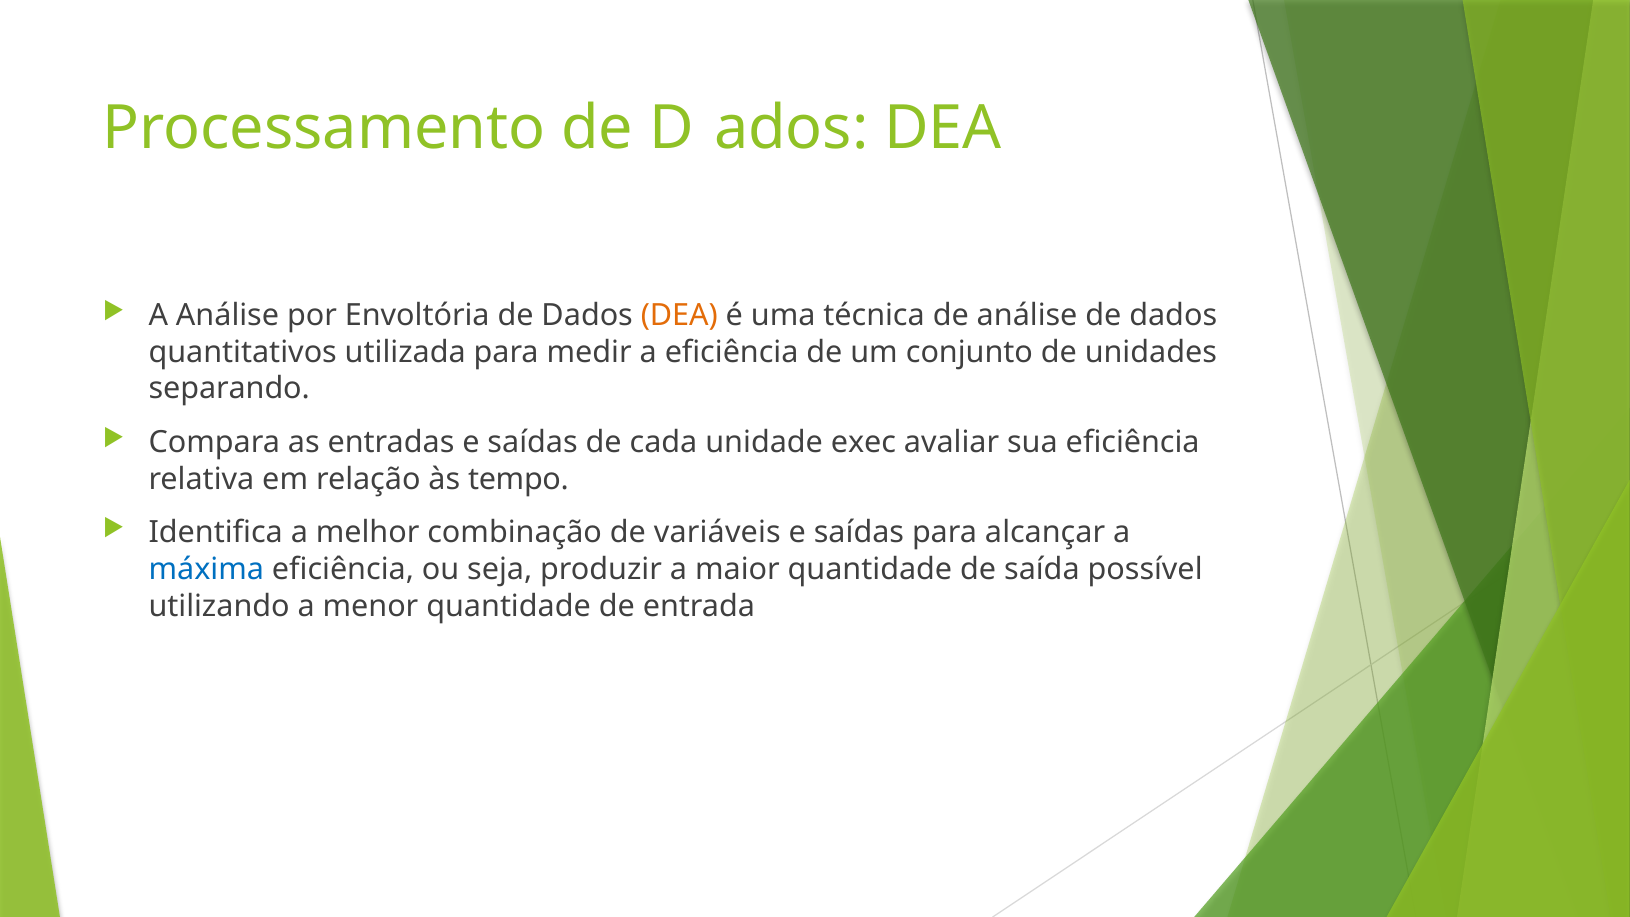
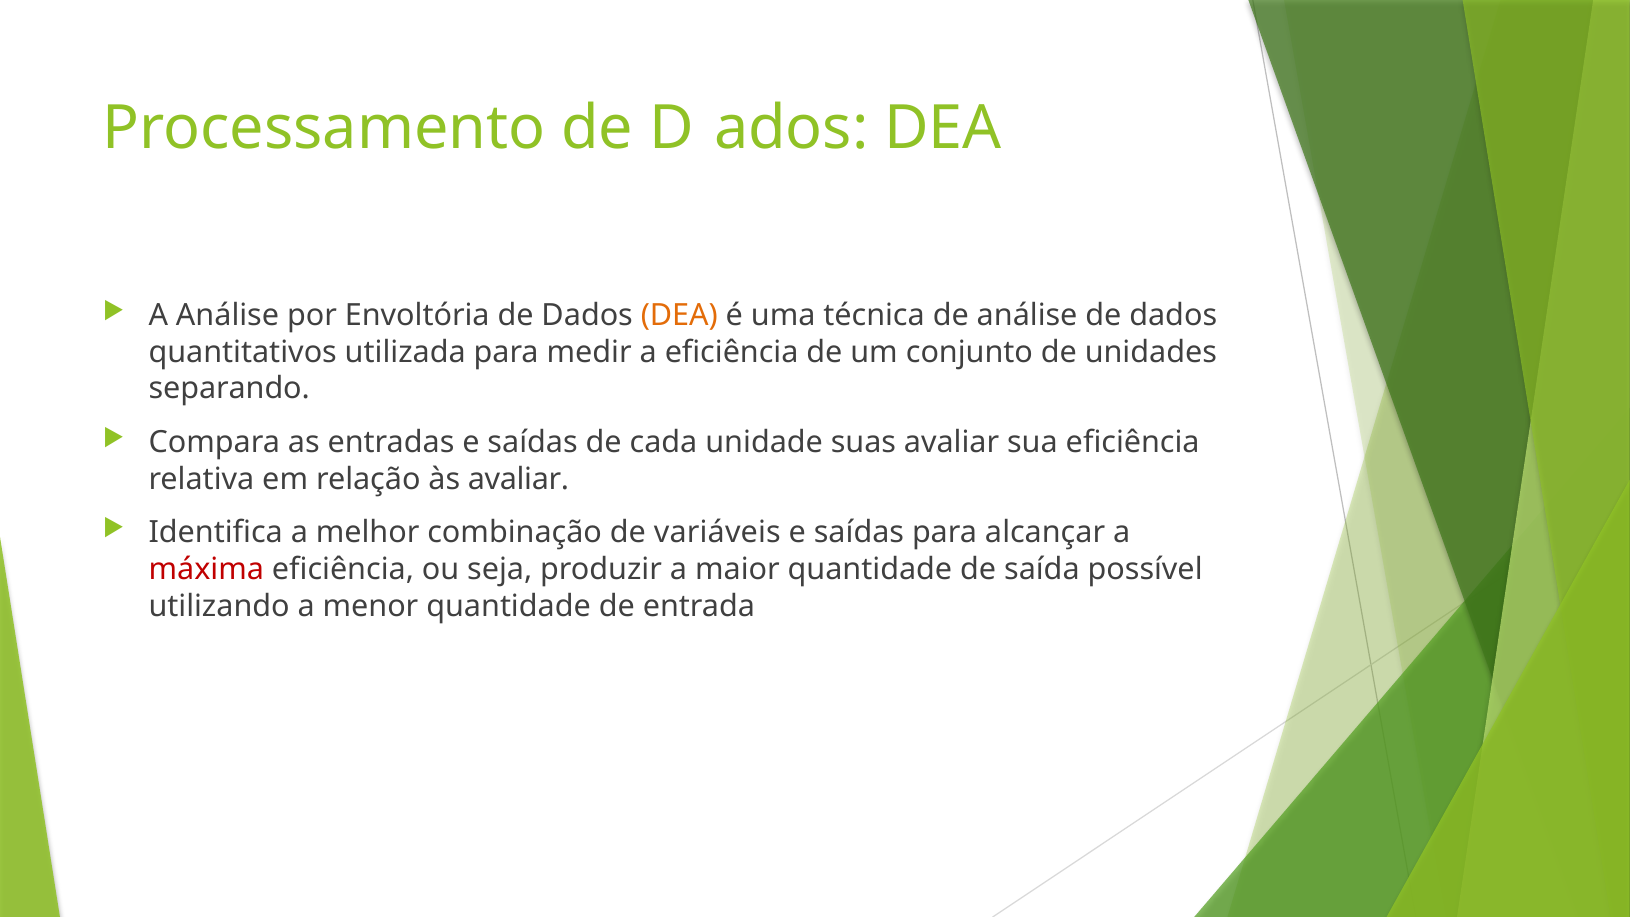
exec: exec -> suas (863, 442)
às tempo: tempo -> avaliar (518, 479)
máxima colour: blue -> red (206, 569)
